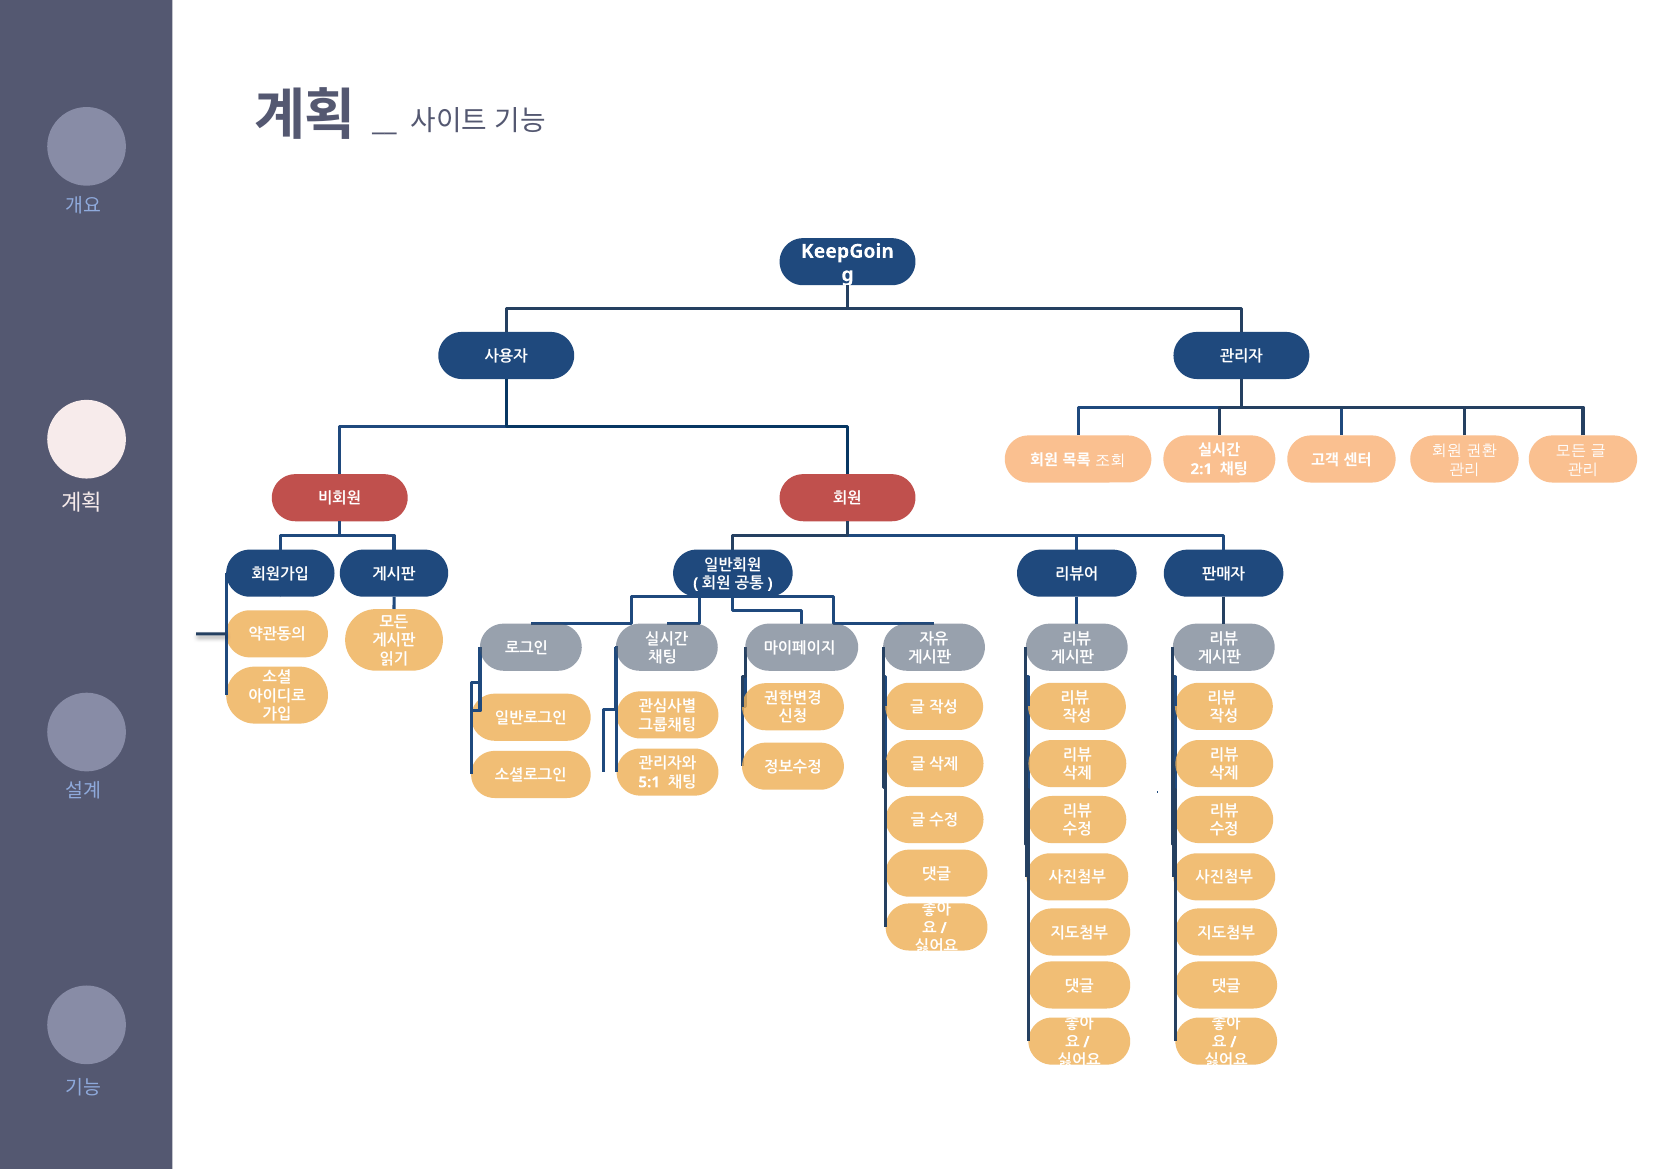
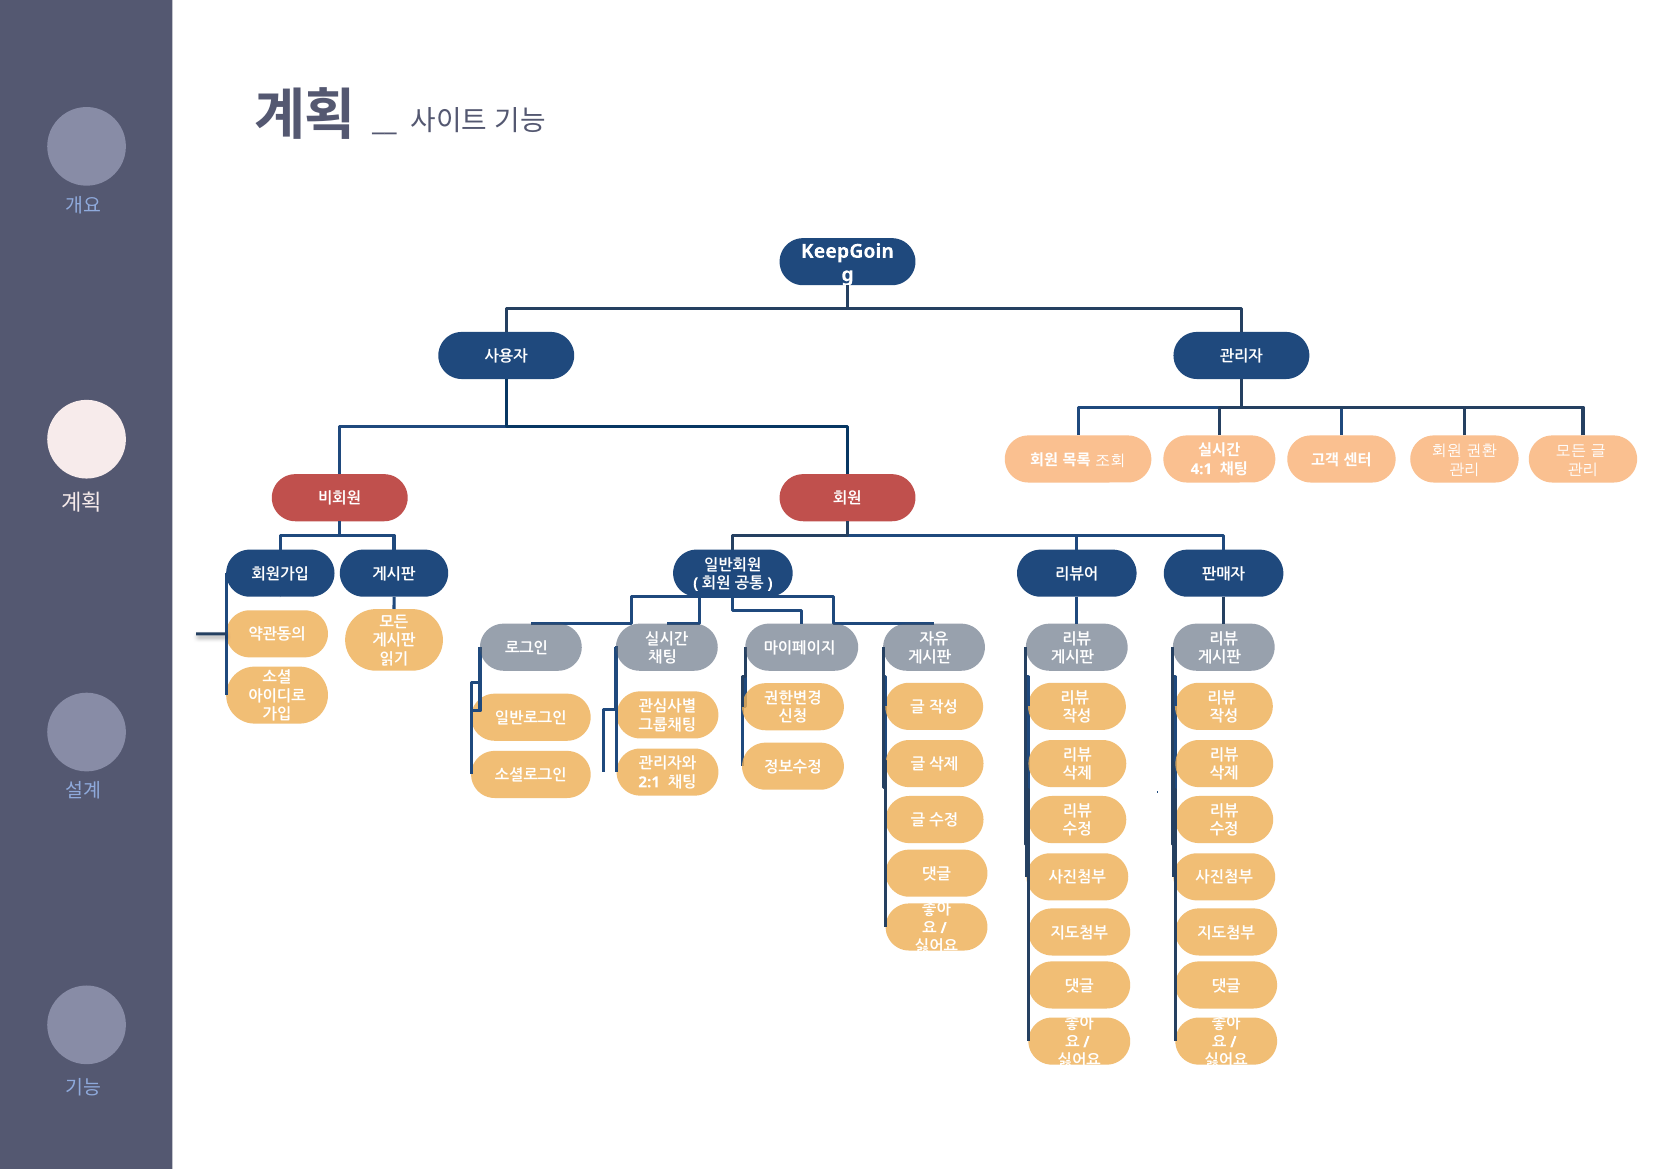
2:1: 2:1 -> 4:1 (1201, 469)
5:1: 5:1 -> 2:1 (649, 782)
